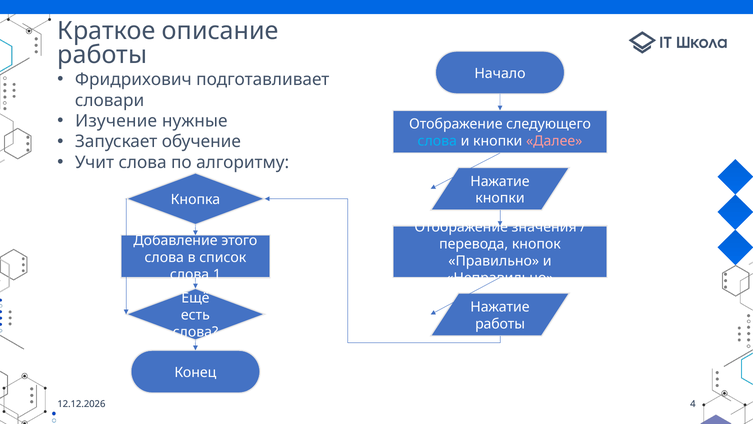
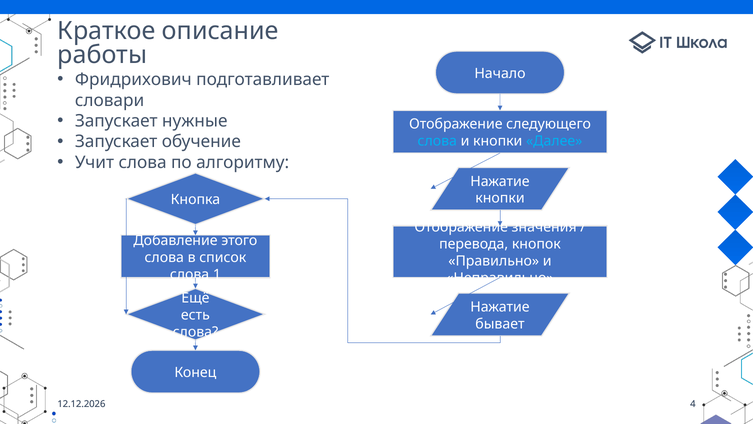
Изучение: Изучение -> Запускает (116, 121)
Далее colour: pink -> light blue (554, 141)
работы: работы -> бывает (500, 324)
